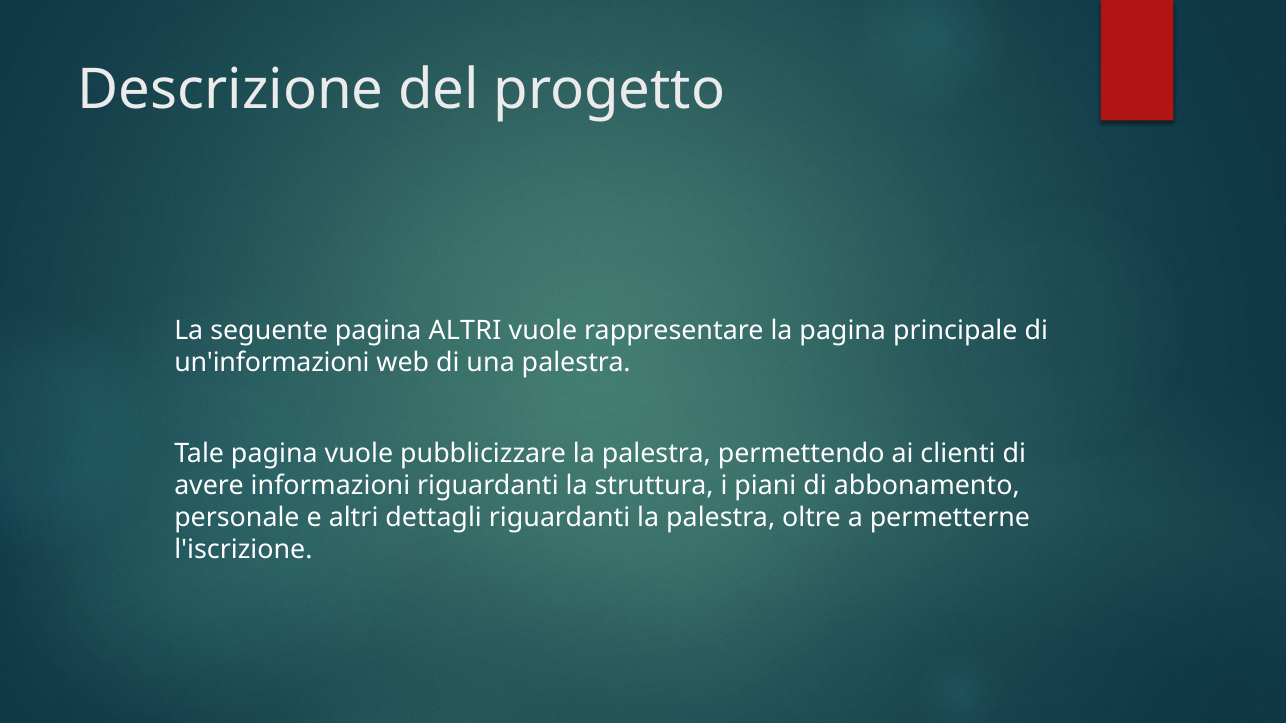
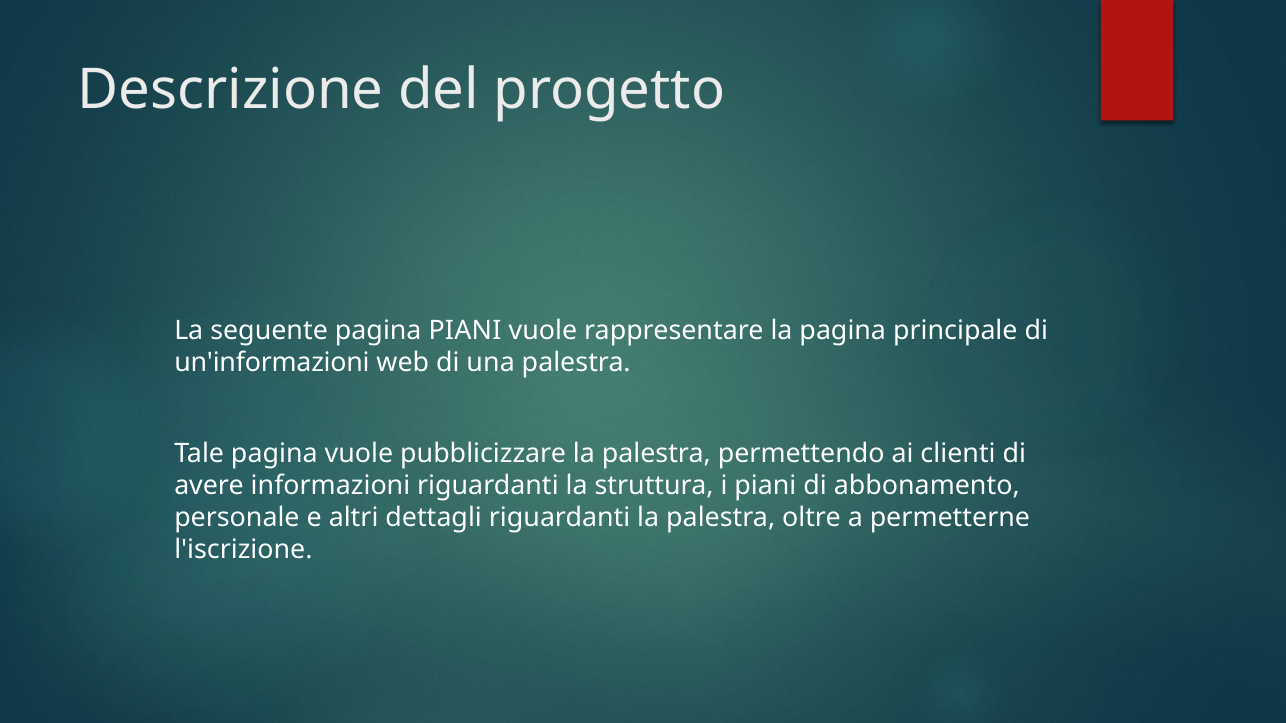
pagina ALTRI: ALTRI -> PIANI (465, 330)
